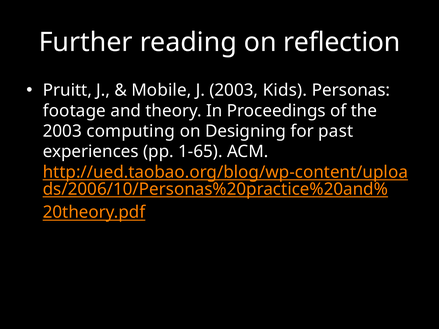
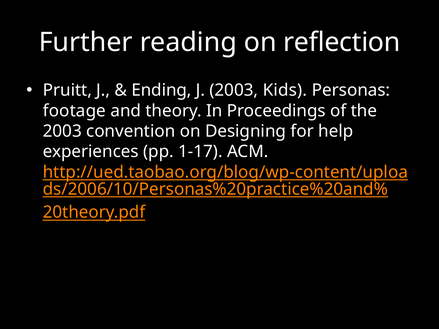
Mobile: Mobile -> Ending (161, 90)
computing: computing -> convention (131, 131)
past: past -> help (336, 131)
1-65: 1-65 -> 1-17 (200, 152)
